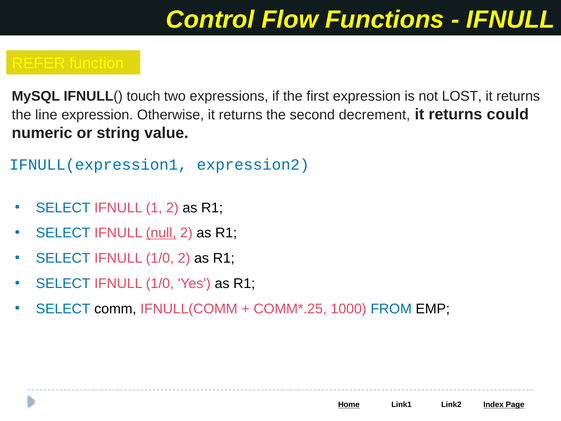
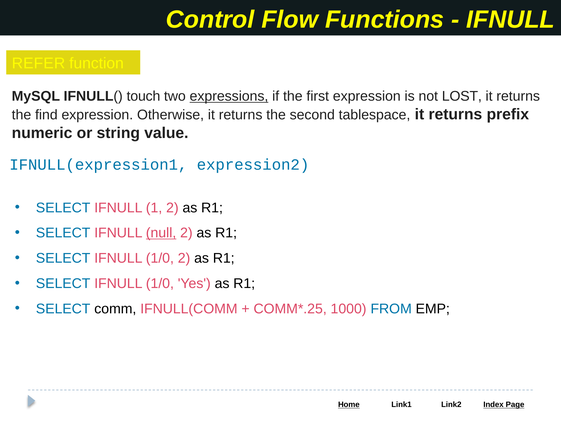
expressions underline: none -> present (229, 96)
line: line -> find (46, 115)
decrement: decrement -> tablespace (375, 115)
could: could -> prefix (508, 114)
